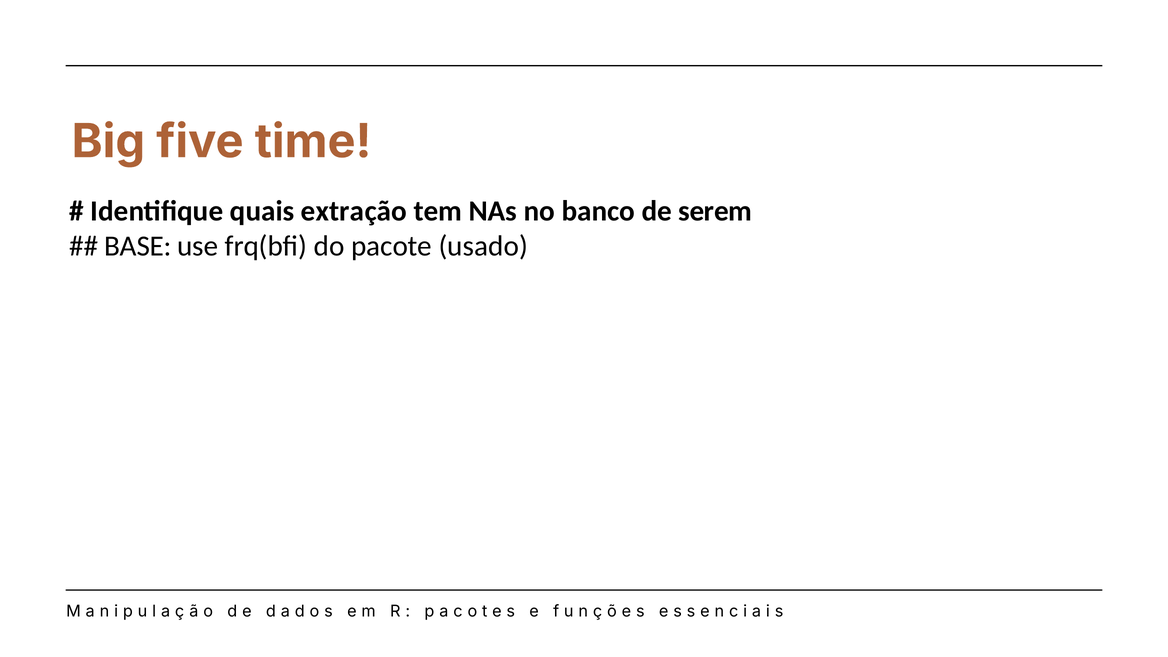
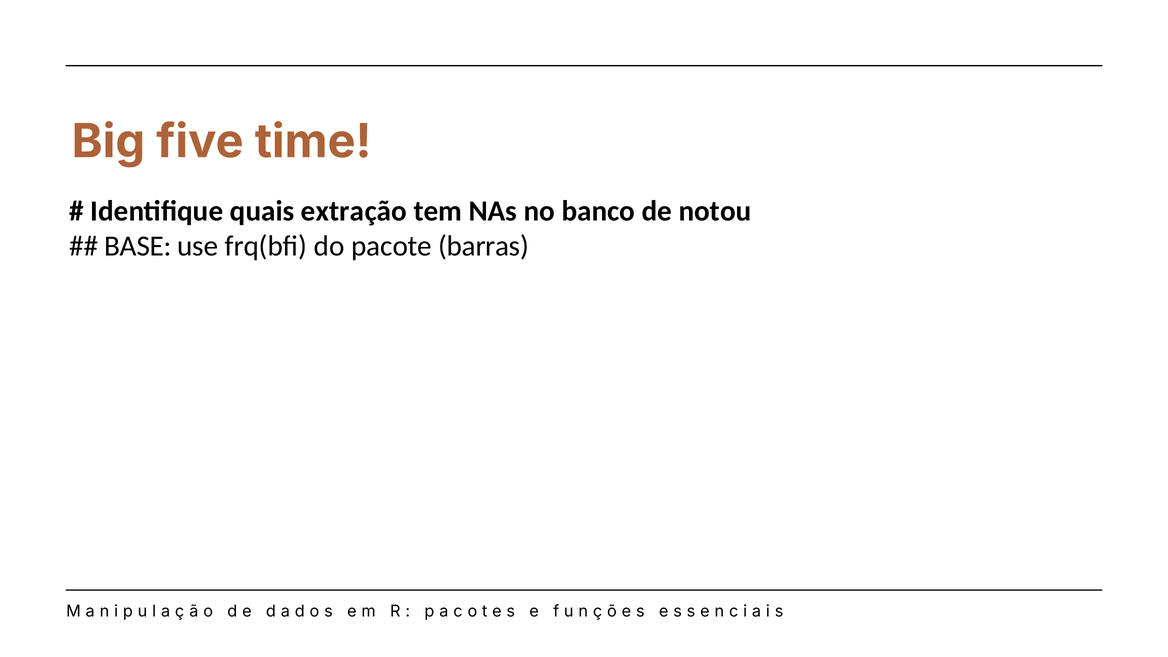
serem: serem -> notou (715, 211)
usado: usado -> barras (484, 246)
